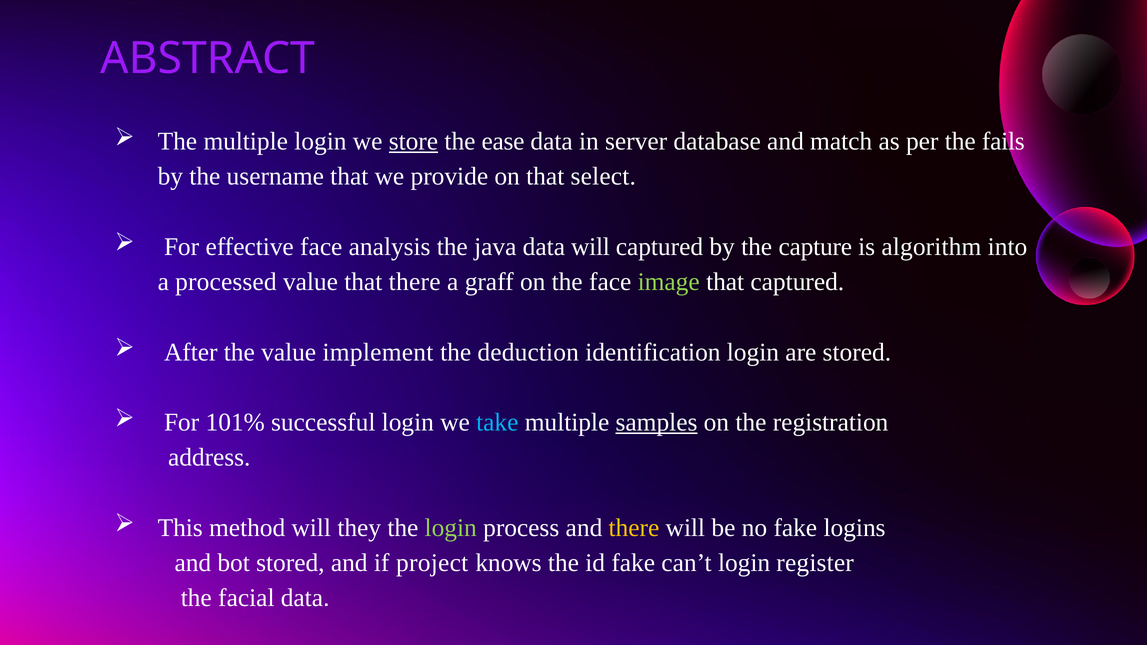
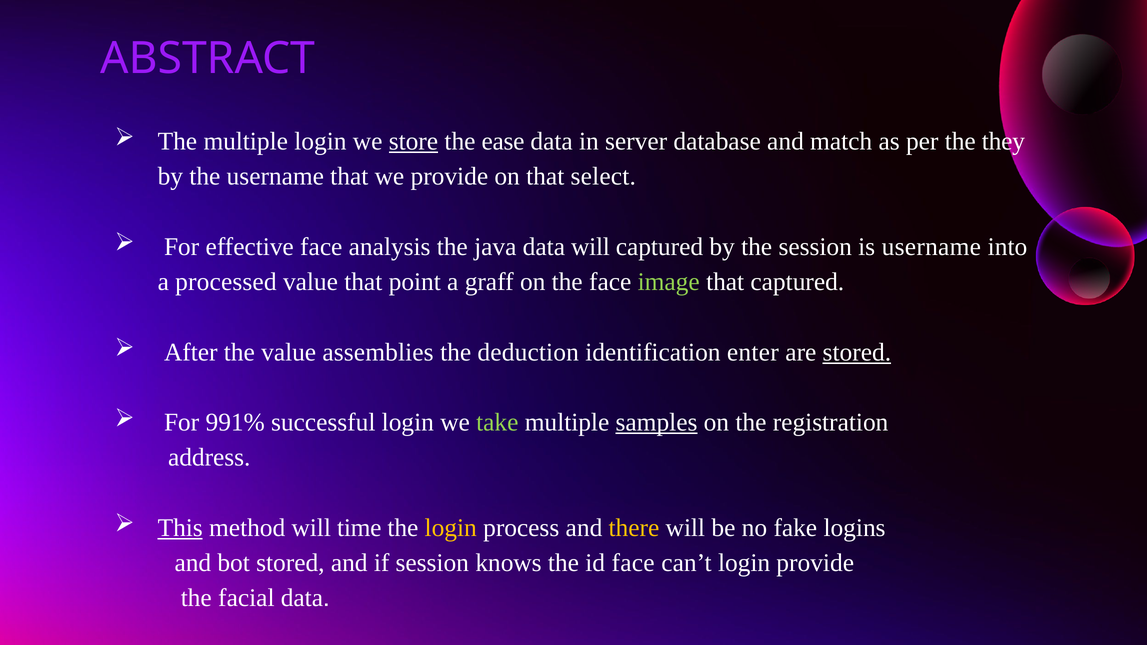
fails: fails -> they (1003, 141)
the capture: capture -> session (815, 247)
is algorithm: algorithm -> username (931, 247)
that there: there -> point (415, 282)
implement: implement -> assemblies (378, 352)
identification login: login -> enter (753, 352)
stored underline: none -> present (857, 352)
101%: 101% -> 991% (235, 422)
take colour: light blue -> light green (497, 422)
This underline: none -> present (180, 528)
they: they -> time (359, 528)
login colour: light green -> yellow (451, 528)
if project: project -> session (432, 563)
id fake: fake -> face (633, 563)
login register: register -> provide (815, 563)
